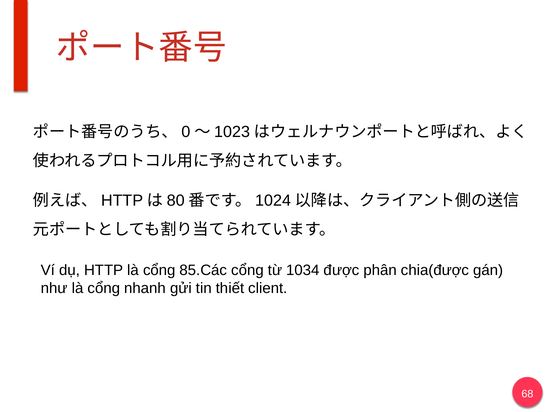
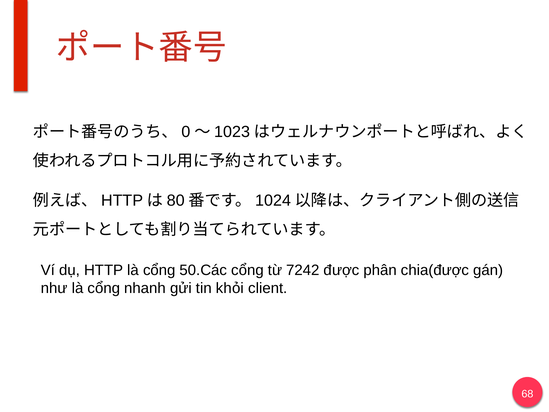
85.Các: 85.Các -> 50.Các (203, 270)
1034: 1034 -> 7242 (303, 270)
thiết: thiết -> khỏi (230, 288)
